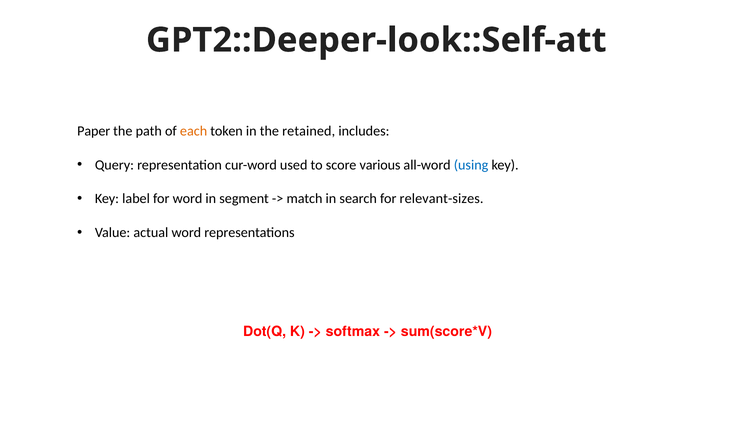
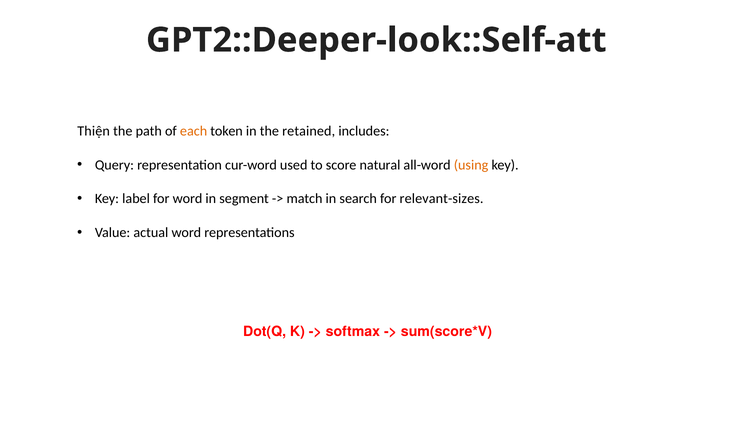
Paper: Paper -> Thiện (94, 131)
various: various -> natural (380, 165)
using colour: blue -> orange (471, 165)
